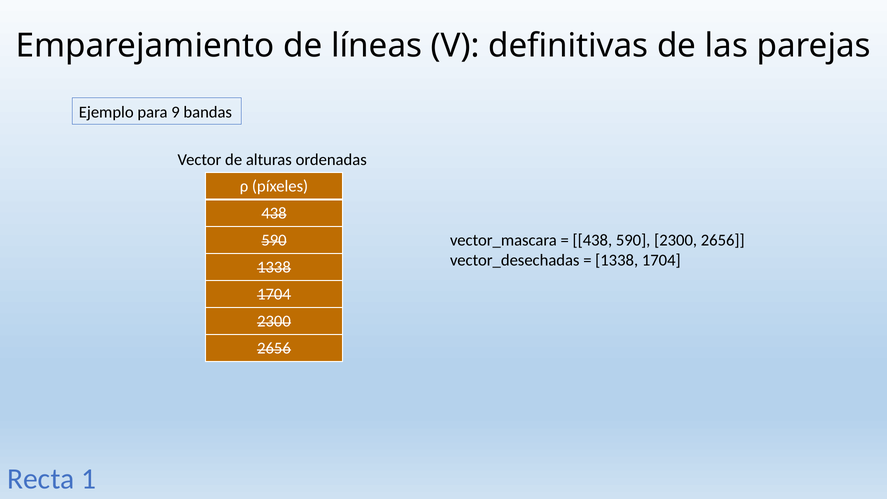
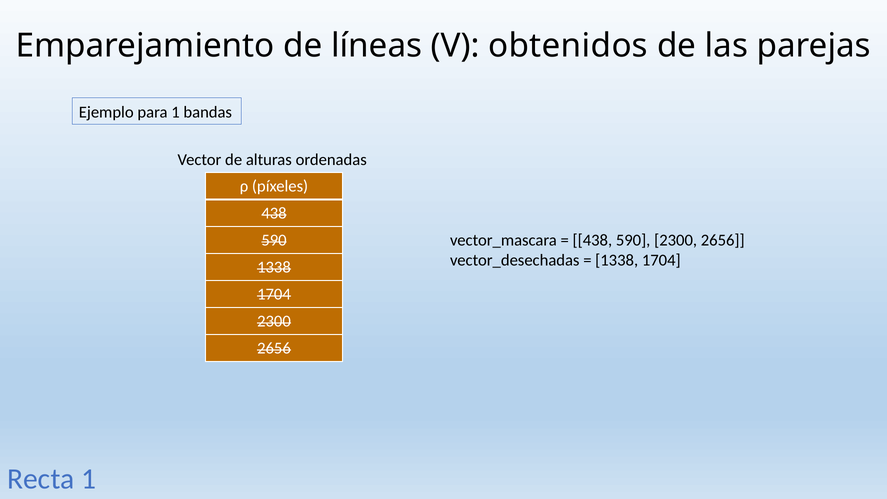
definitivas: definitivas -> obtenidos (568, 46)
para 9: 9 -> 1 (175, 112)
